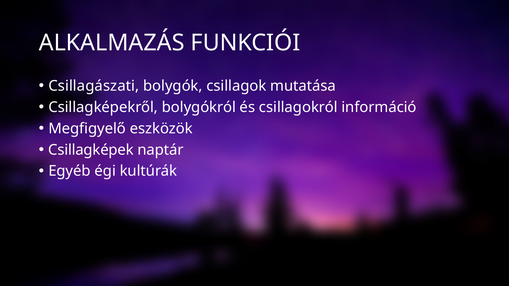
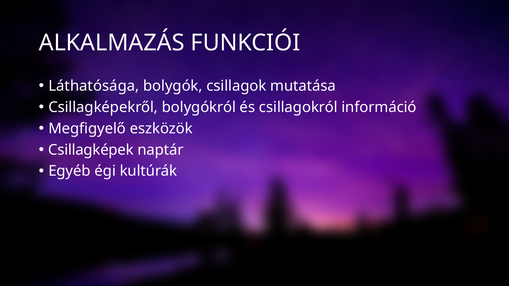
Csillagászati: Csillagászati -> Láthatósága (94, 86)
